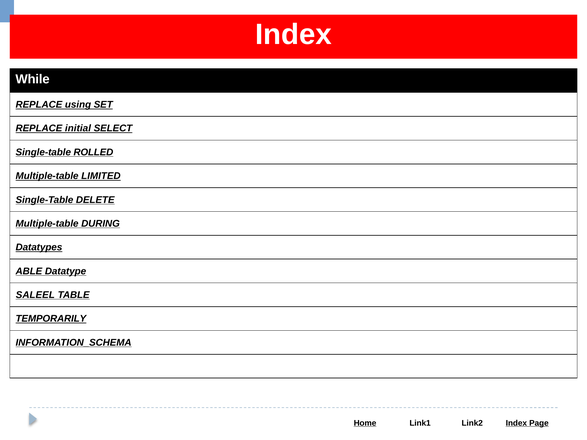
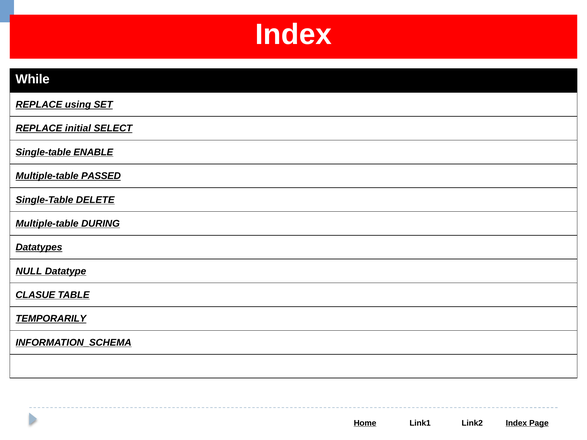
ROLLED: ROLLED -> ENABLE (93, 152)
LIMITED: LIMITED -> PASSED (101, 176)
ABLE: ABLE -> NULL (29, 271)
SALEEL: SALEEL -> CLASUE (35, 295)
